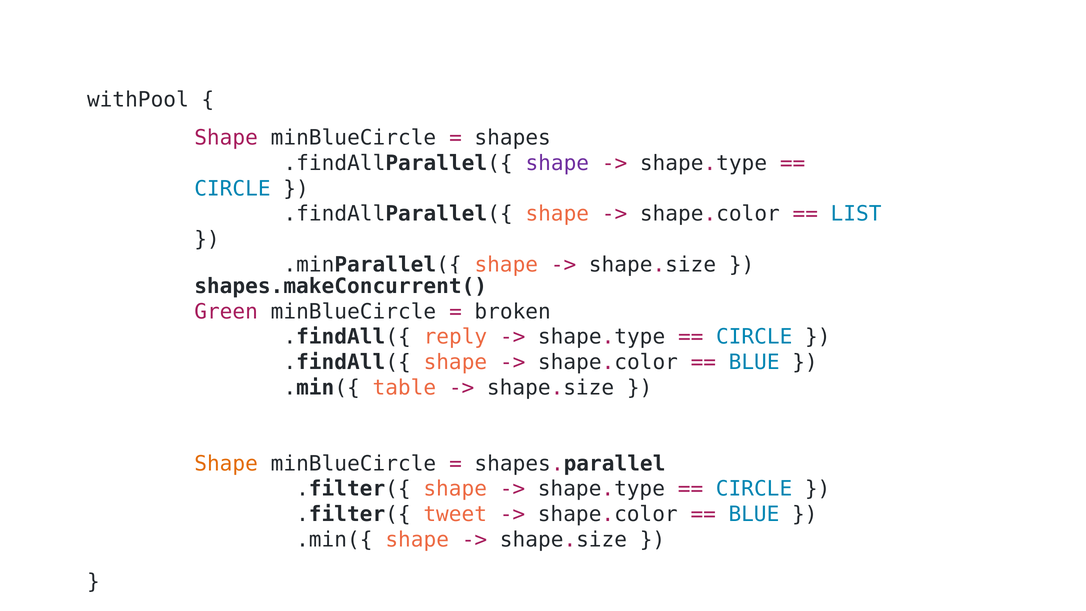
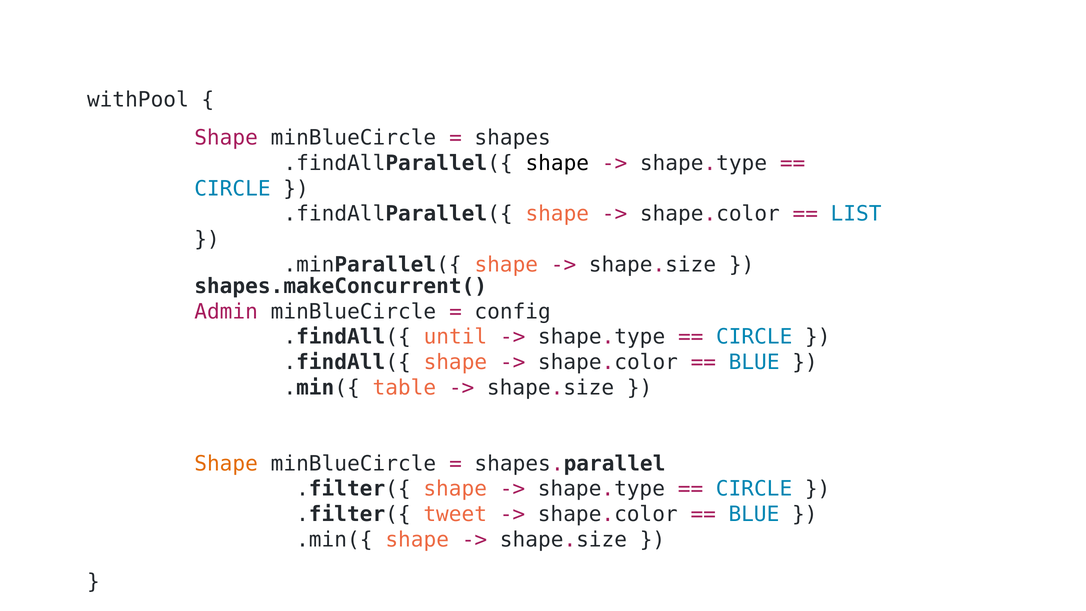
shape colour: purple -> black (557, 163)
Green: Green -> Admin (226, 312)
broken: broken -> config (513, 312)
reply: reply -> until (455, 337)
